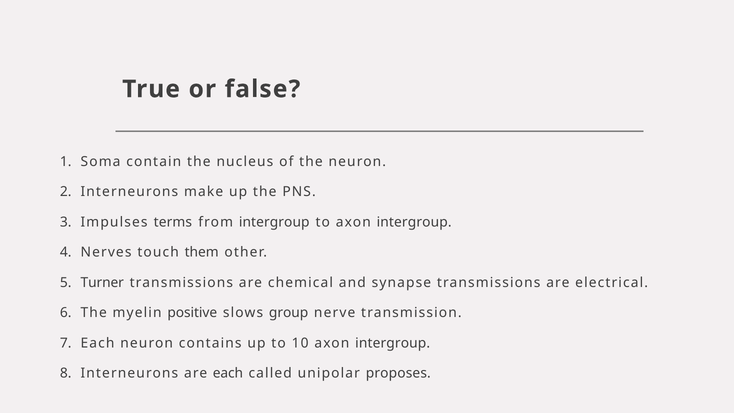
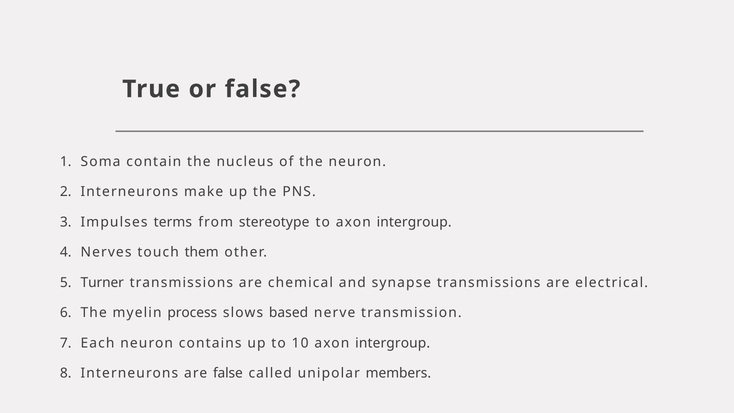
from intergroup: intergroup -> stereotype (274, 222)
positive: positive -> process (192, 313)
group: group -> based (289, 313)
are each: each -> false (228, 373)
proposes: proposes -> members (398, 373)
